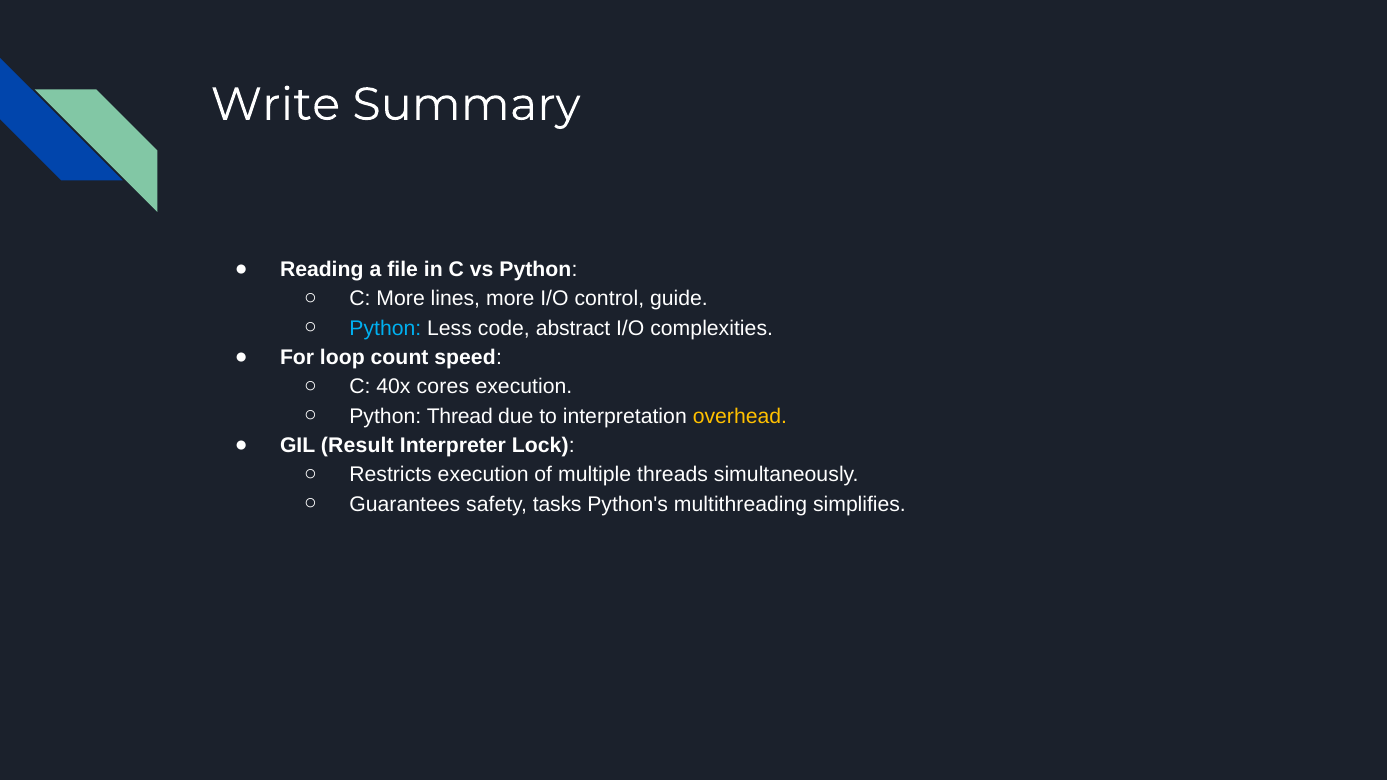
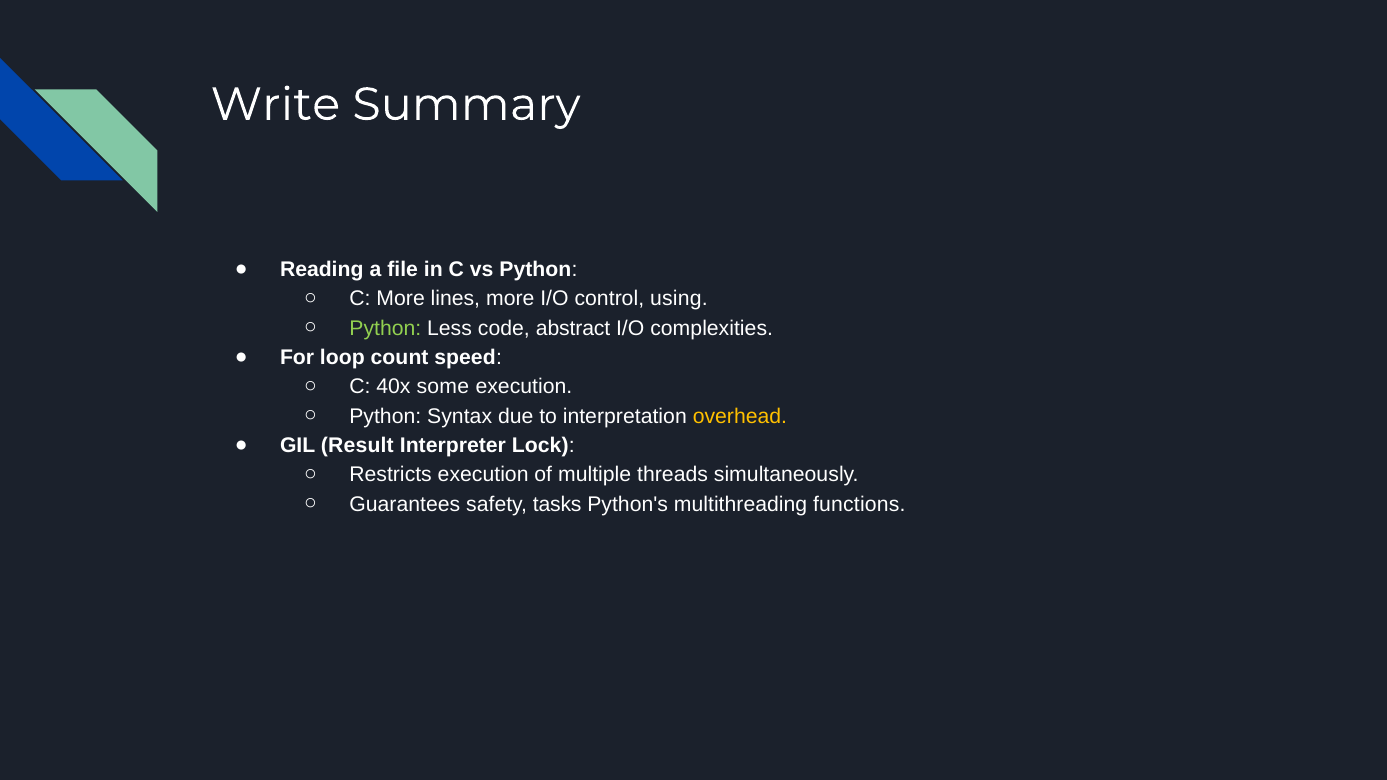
guide: guide -> using (679, 299)
Python colour: light blue -> light green (385, 328)
cores: cores -> some (443, 387)
Thread: Thread -> Syntax (460, 416)
simplifies: simplifies -> functions (859, 504)
